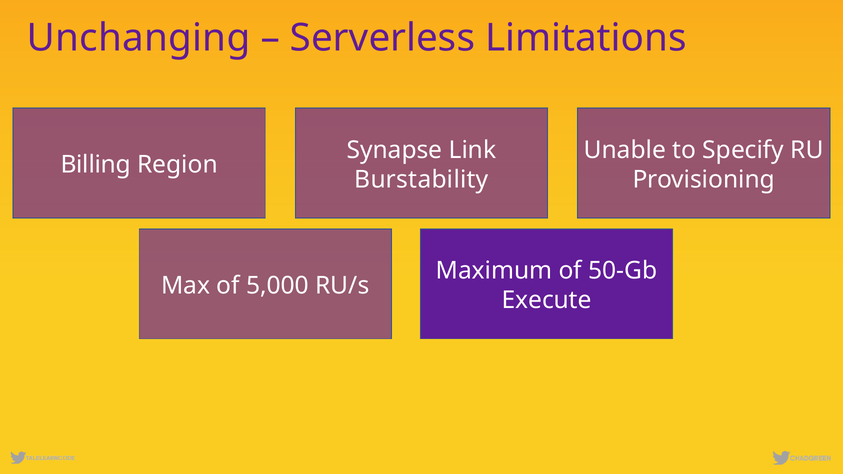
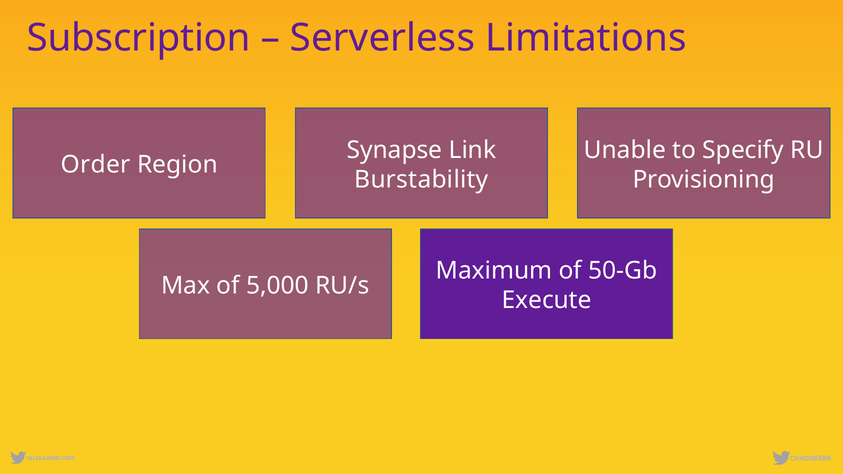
Unchanging: Unchanging -> Subscription (139, 38)
Billing: Billing -> Order (96, 165)
